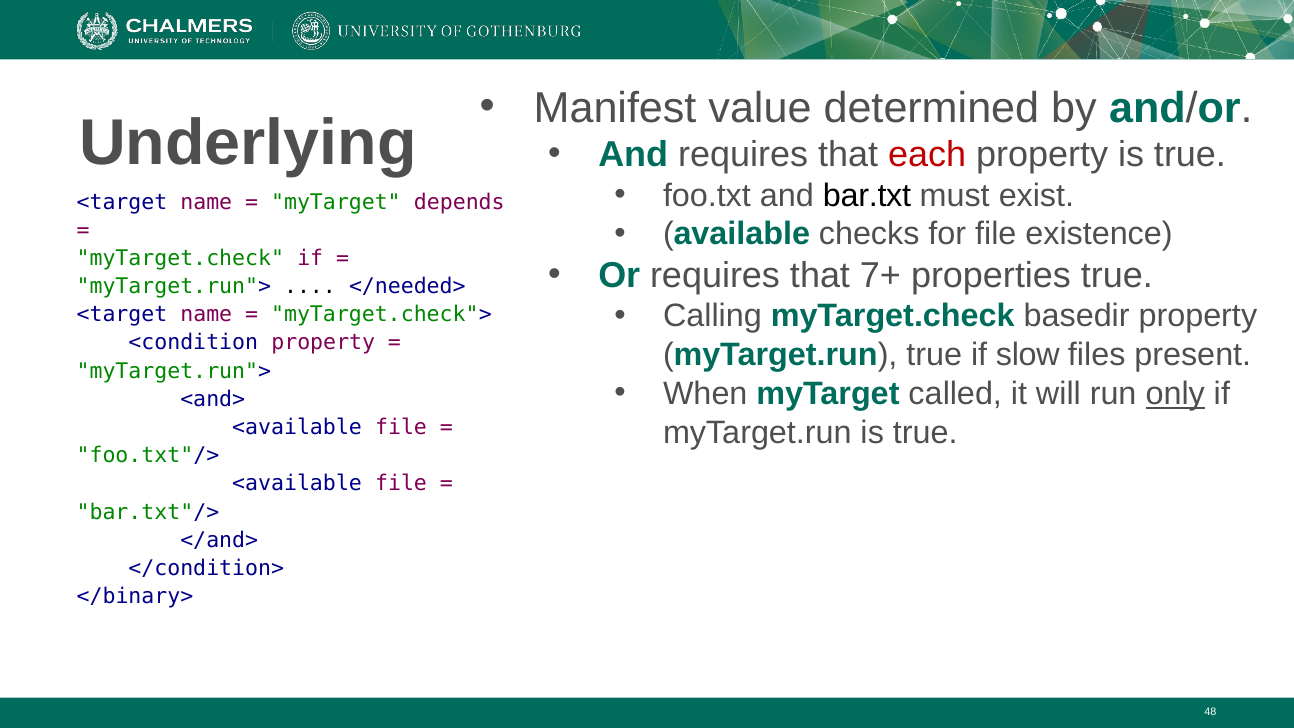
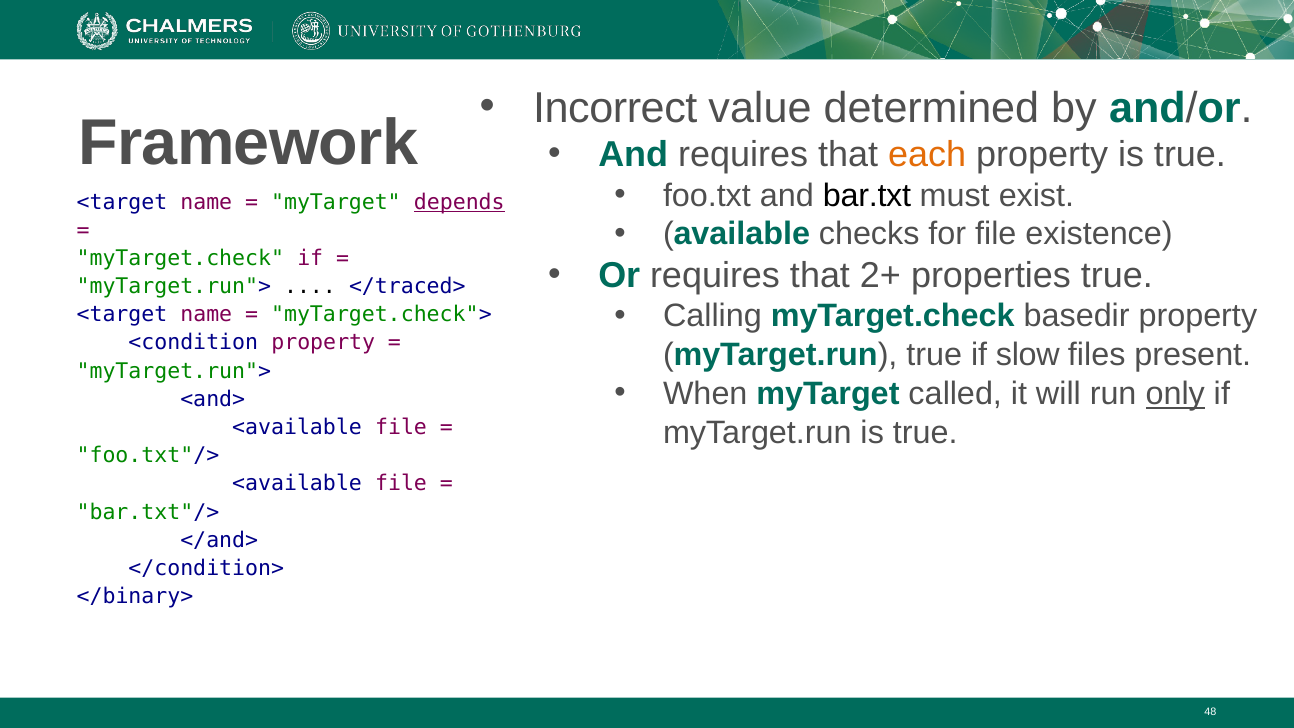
Manifest: Manifest -> Incorrect (615, 108)
Underlying: Underlying -> Framework (248, 143)
each colour: red -> orange (927, 155)
depends underline: none -> present (459, 202)
7+: 7+ -> 2+ (880, 276)
</needed>: </needed> -> </traced> (407, 286)
